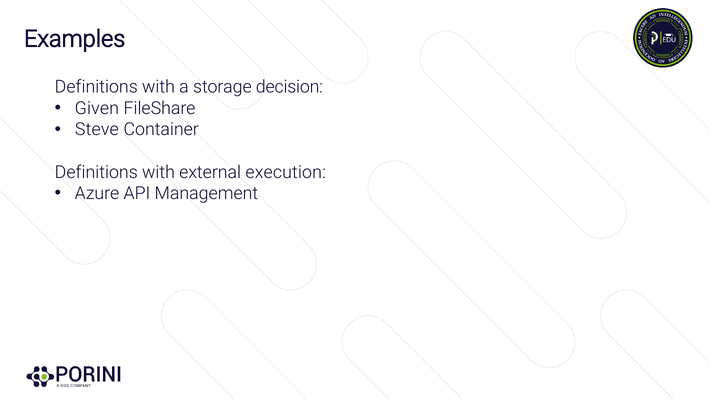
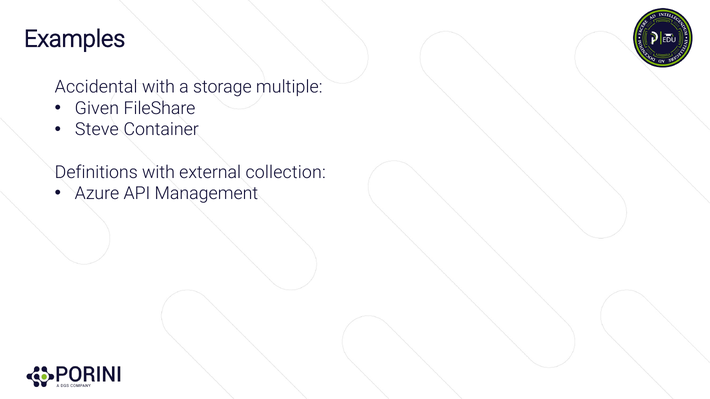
Definitions: Definitions -> Accidental (96, 87)
decision: decision -> multiple (289, 87)
execution: execution -> collection (286, 172)
